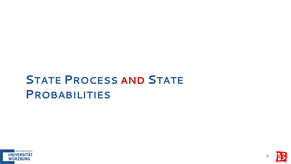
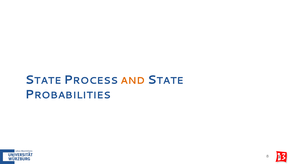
AND colour: red -> orange (133, 81)
